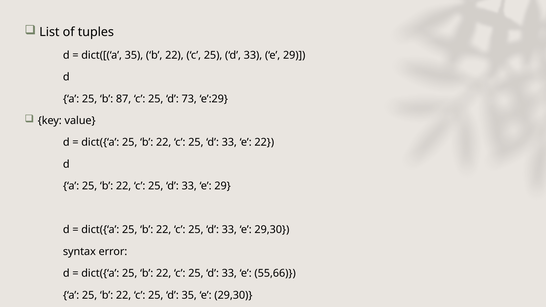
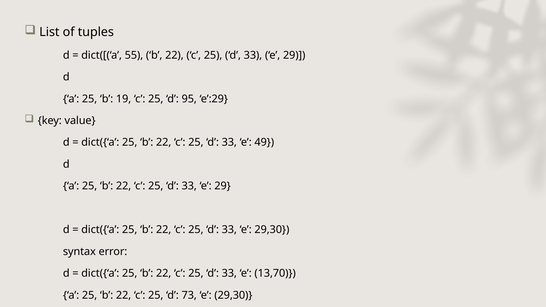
dict([(‘a 35: 35 -> 55 (134, 55)
87: 87 -> 19 (124, 99)
73: 73 -> 95 (189, 99)
e 22: 22 -> 49 (264, 142)
55,66: 55,66 -> 13,70 (275, 273)
d 35: 35 -> 73 (189, 295)
